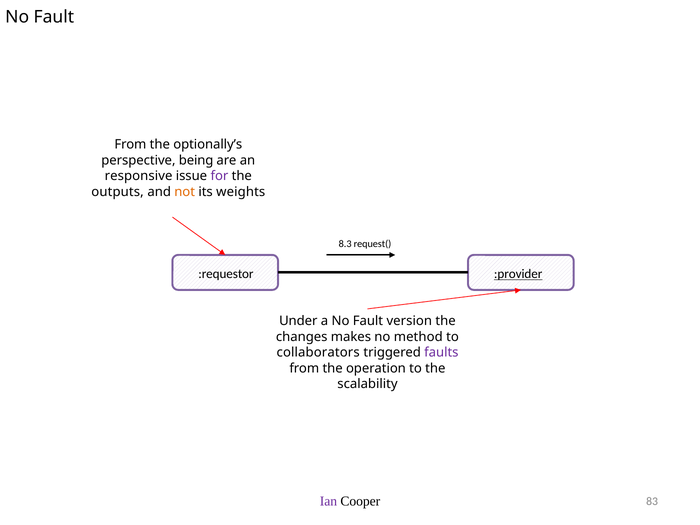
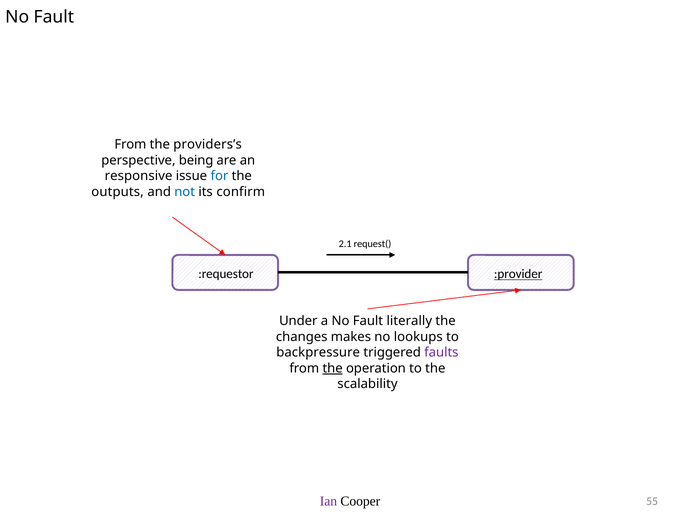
optionally’s: optionally’s -> providers’s (208, 144)
for colour: purple -> blue (219, 176)
not colour: orange -> blue (185, 192)
weights: weights -> confirm (241, 192)
8.3: 8.3 -> 2.1 (345, 244)
version: version -> literally (409, 321)
method: method -> lookups (418, 337)
collaborators: collaborators -> backpressure (318, 353)
the underline: none -> present (333, 368)
83: 83 -> 55 (652, 501)
